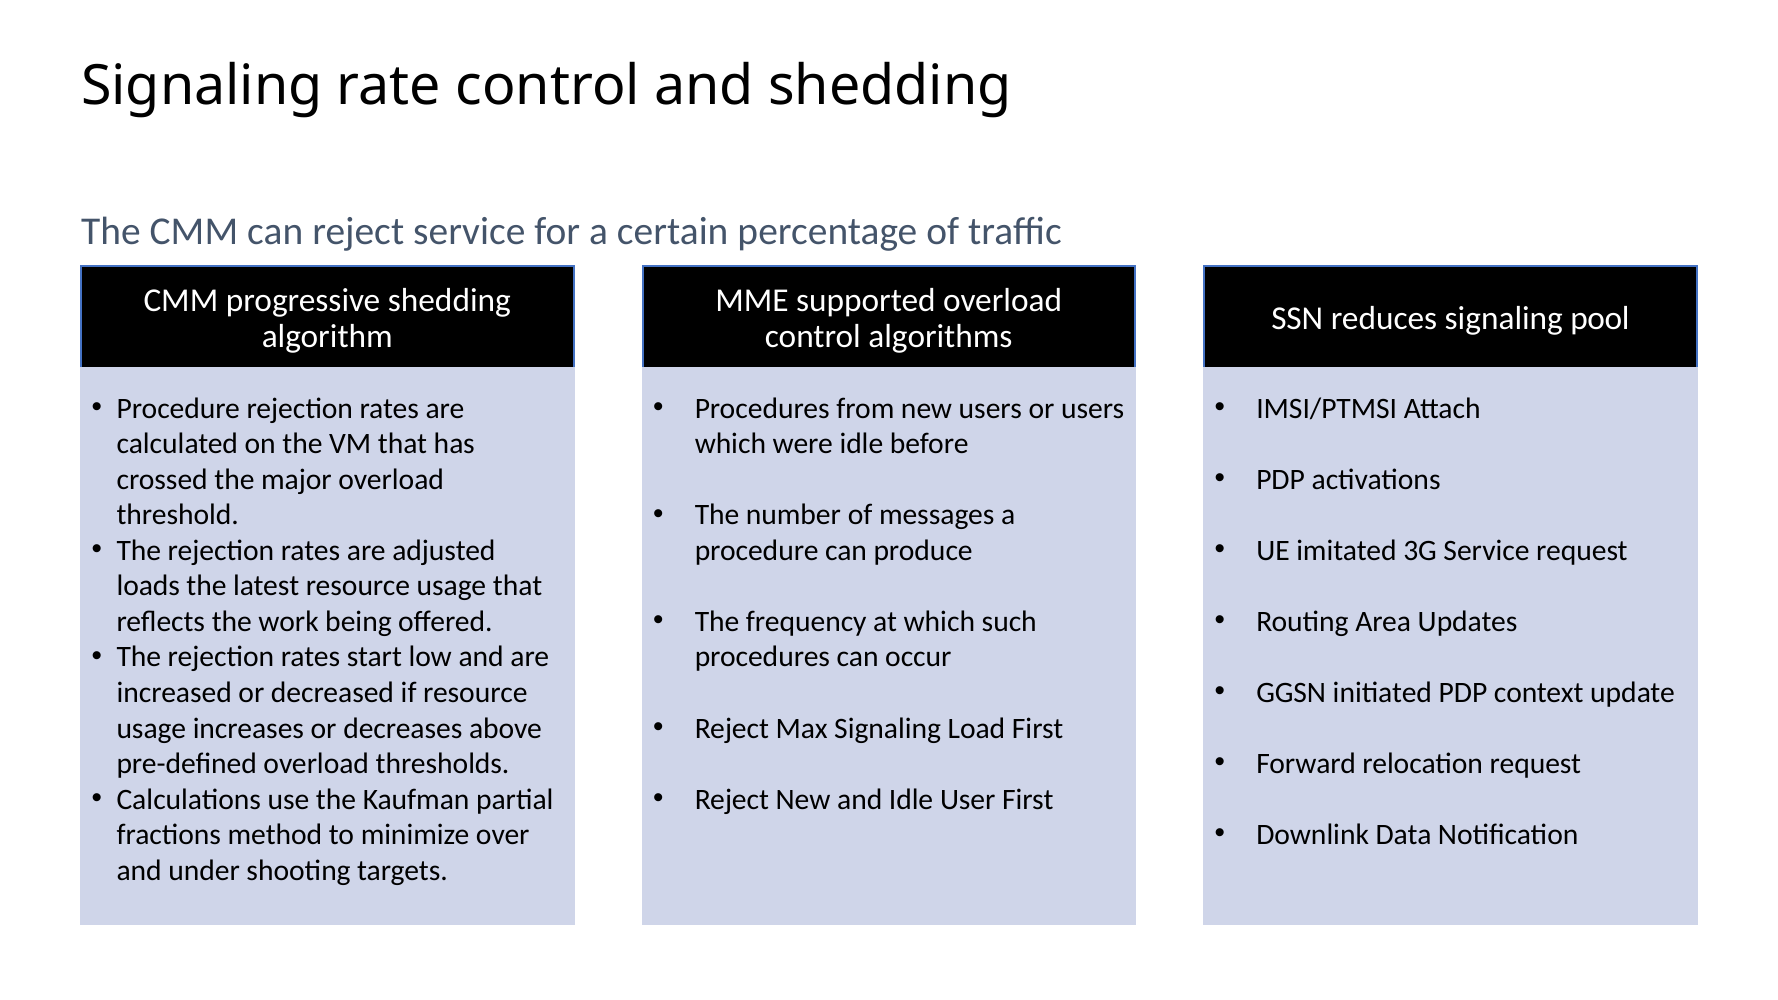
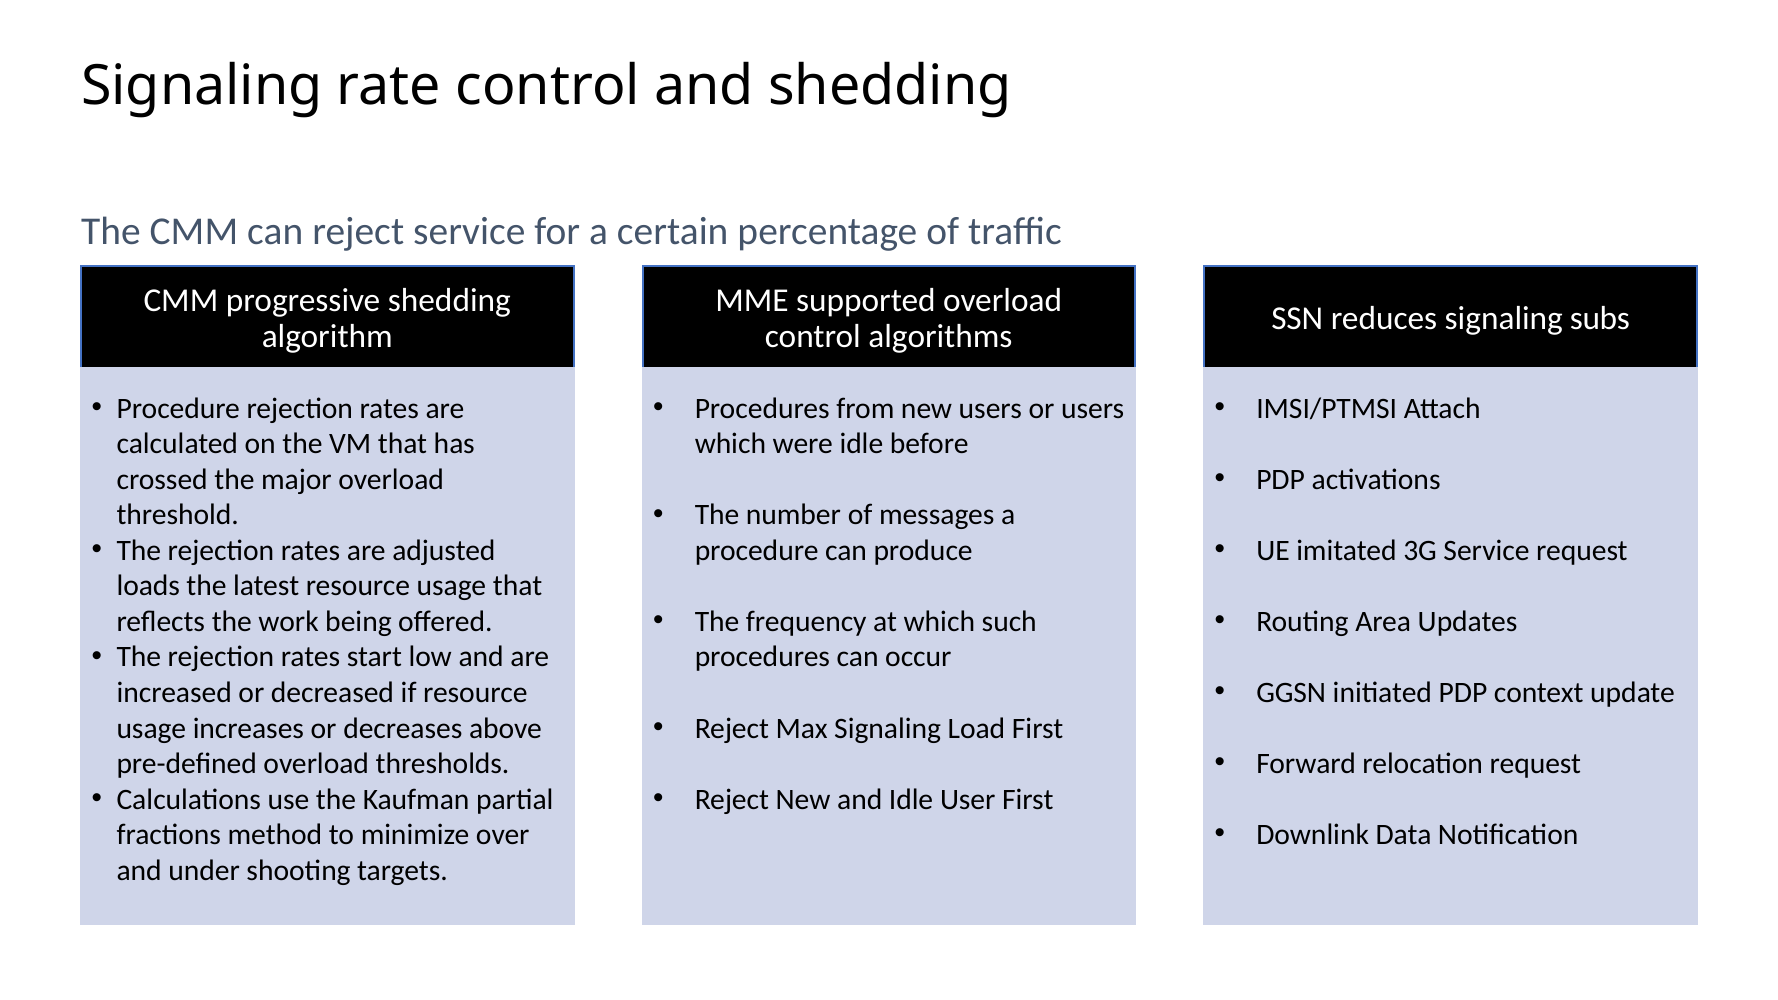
pool: pool -> subs (1600, 318)
